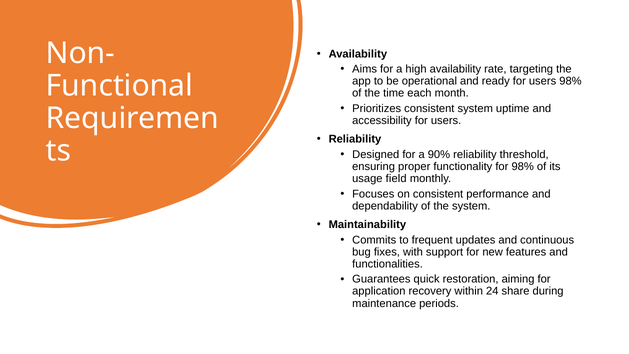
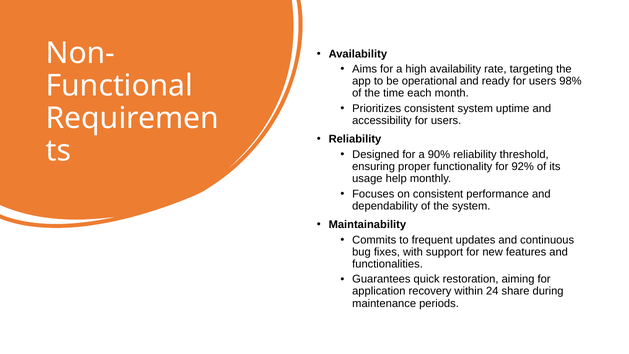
for 98%: 98% -> 92% (523, 166)
field: field -> help (396, 179)
